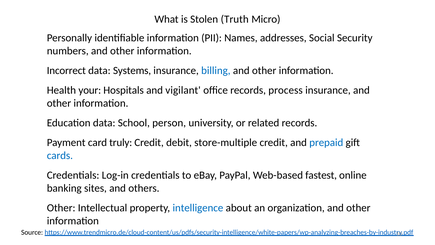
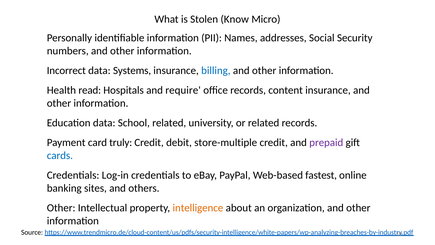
Truth: Truth -> Know (235, 19)
your: your -> read (90, 90)
vigilant: vigilant -> require (183, 90)
process: process -> content (286, 90)
School person: person -> related (169, 123)
prepaid colour: blue -> purple (326, 142)
intelligence colour: blue -> orange (198, 208)
